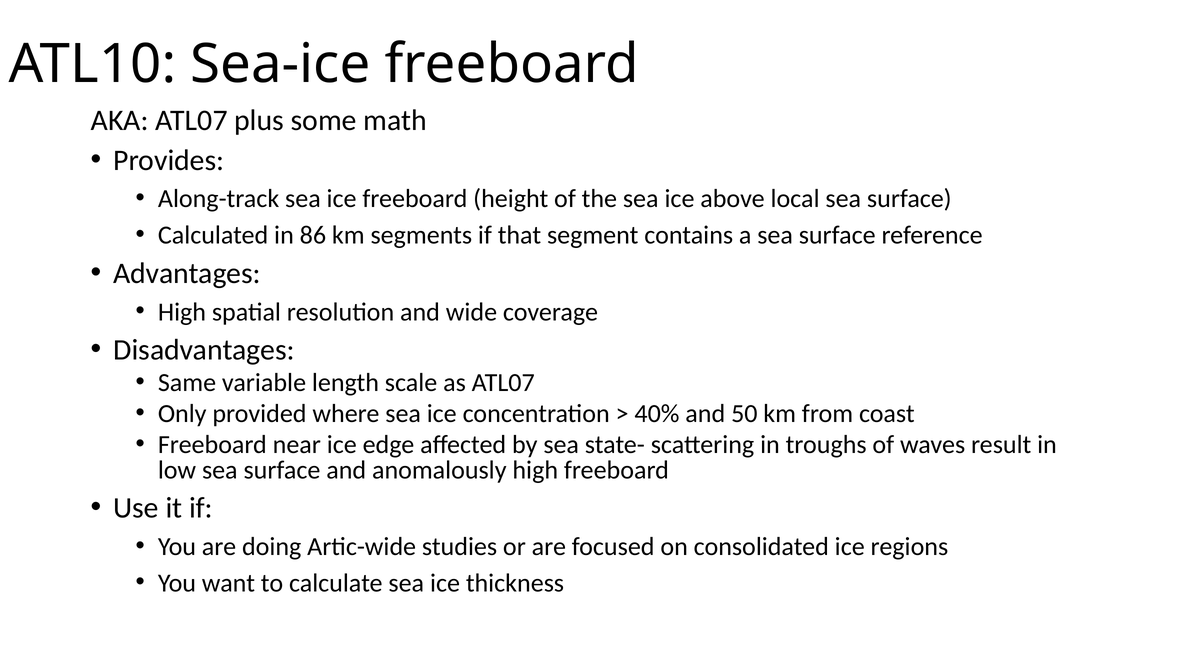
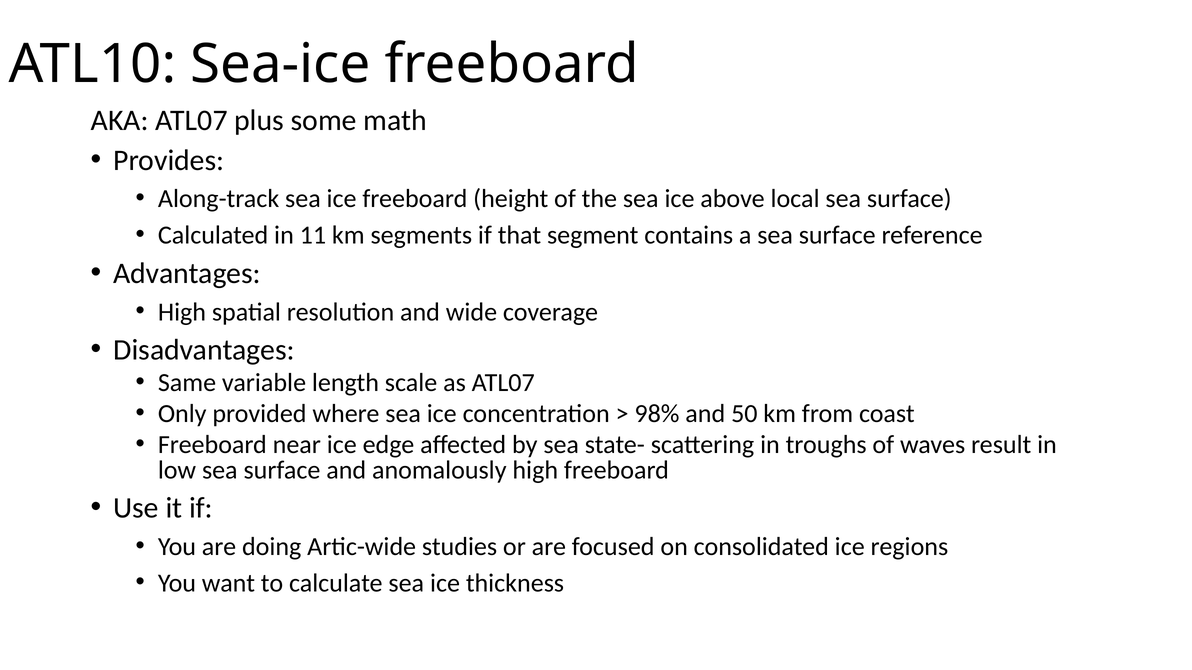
86: 86 -> 11 (313, 236)
40%: 40% -> 98% (657, 414)
